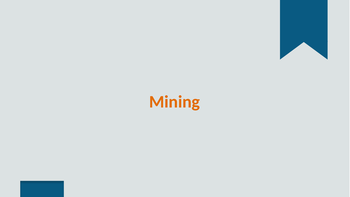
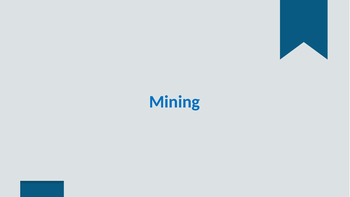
Mining colour: orange -> blue (175, 102)
